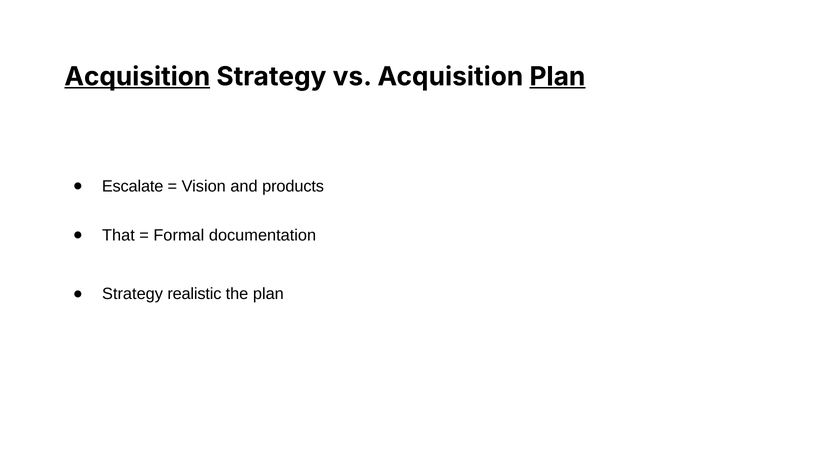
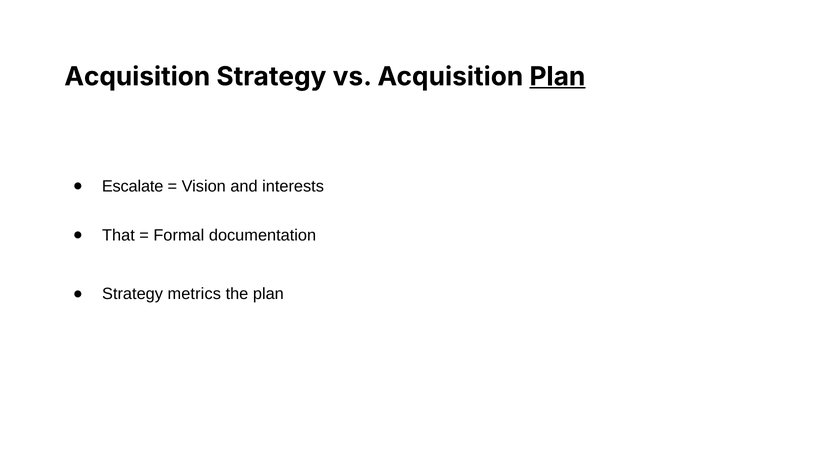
Acquisition underline: present -> none (137, 77)
products: products -> interests (293, 187)
realistic: realistic -> metrics (194, 294)
